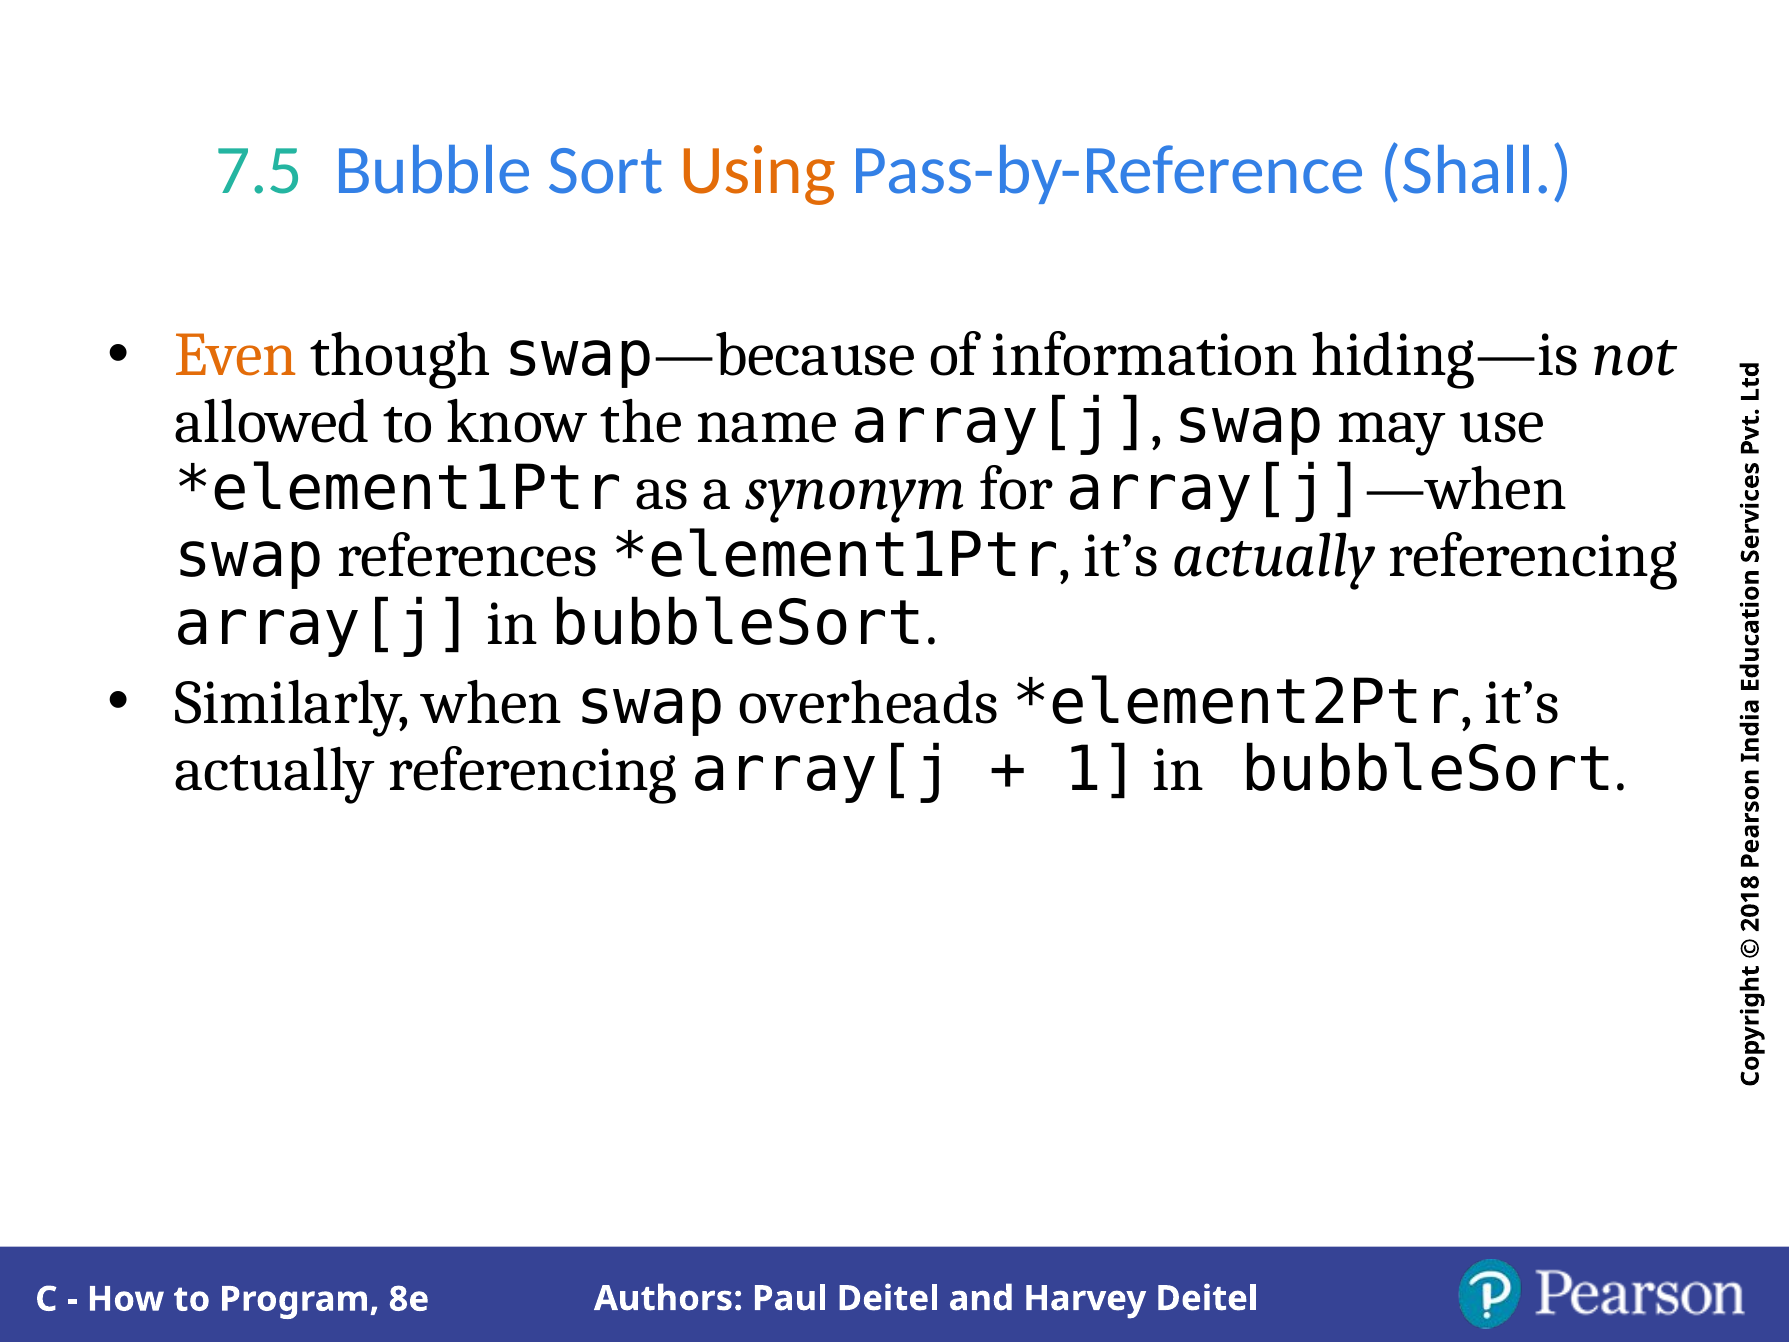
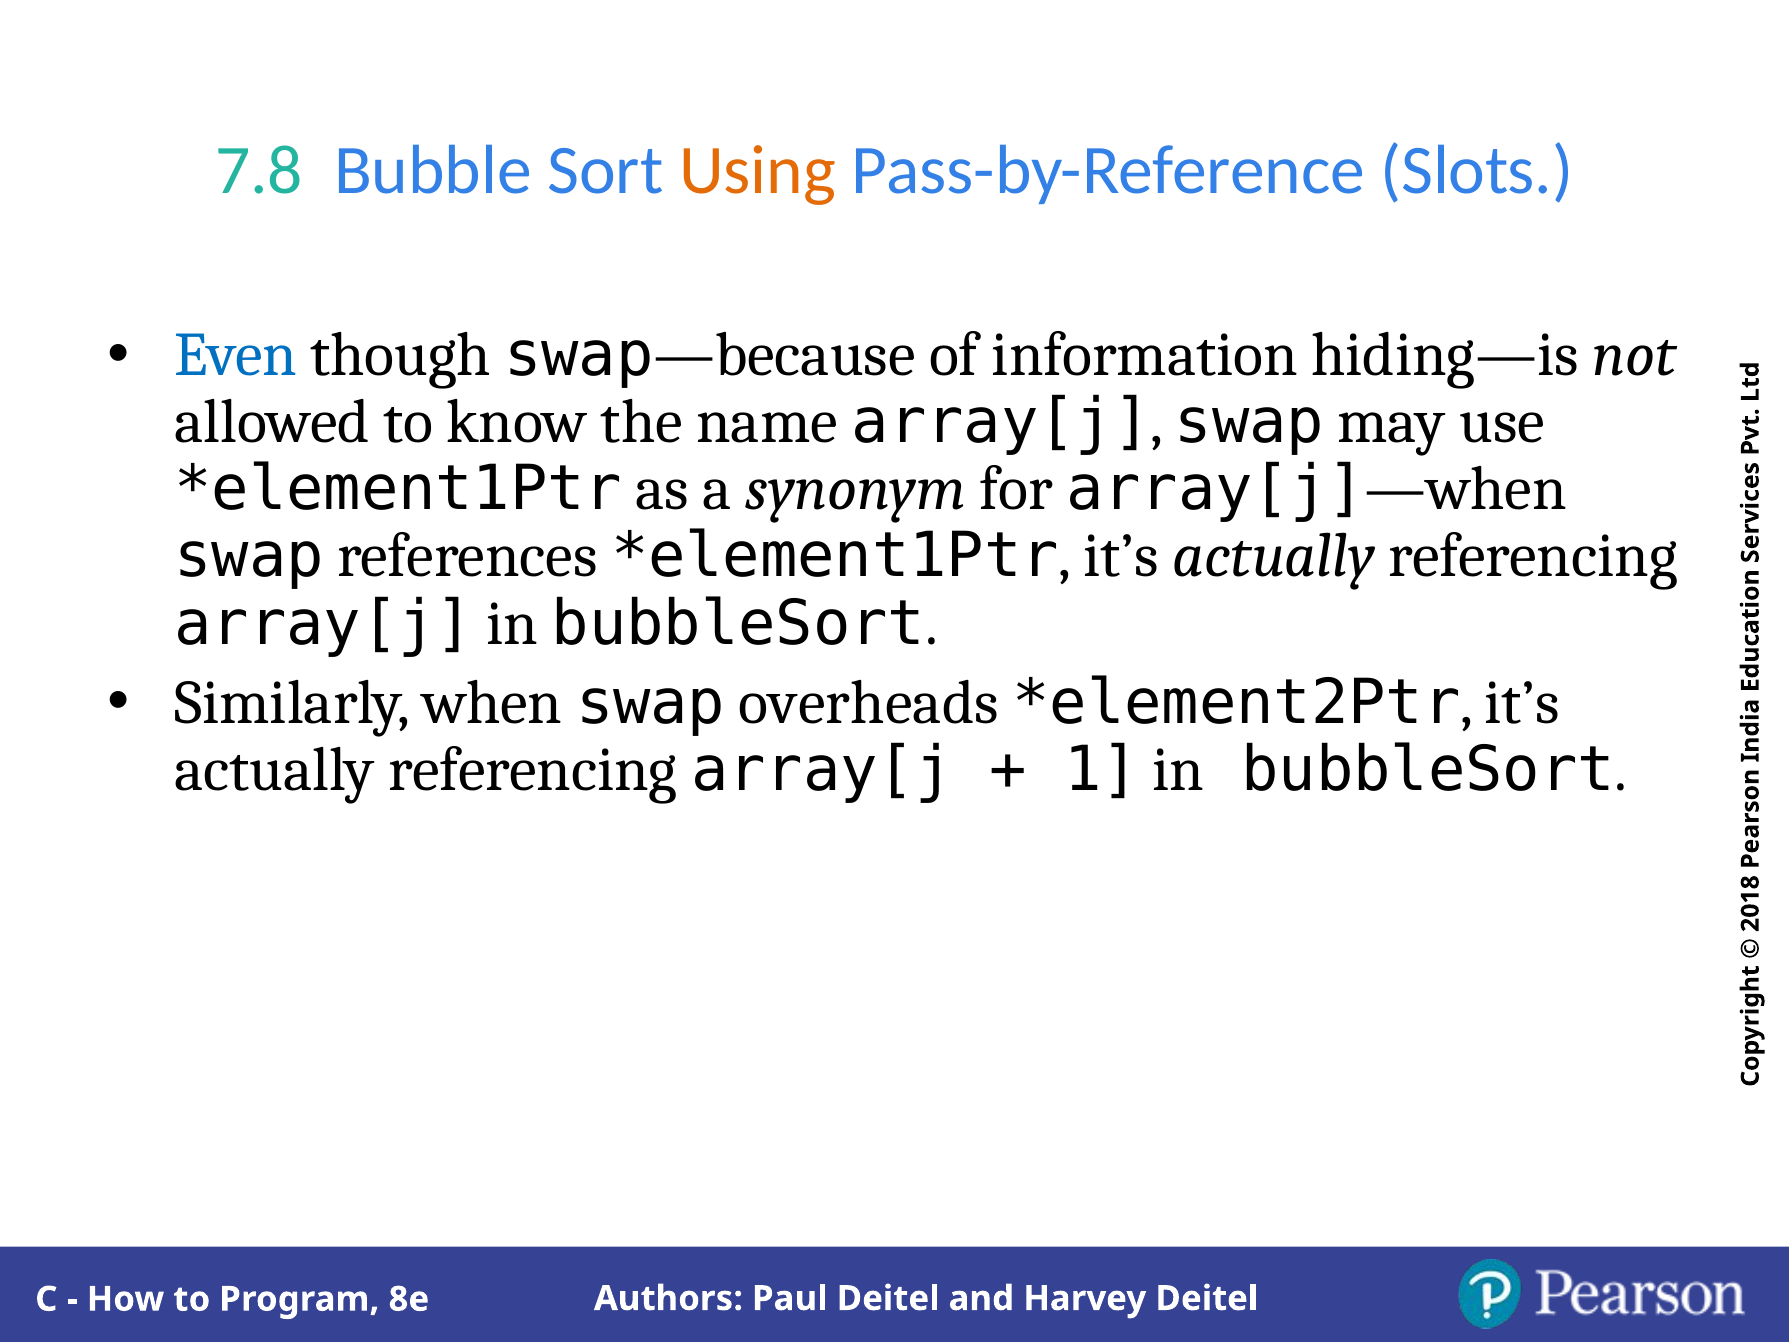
7.5: 7.5 -> 7.8 (259, 170)
Shall: Shall -> Slots (1477, 170)
Even colour: orange -> blue (236, 355)
